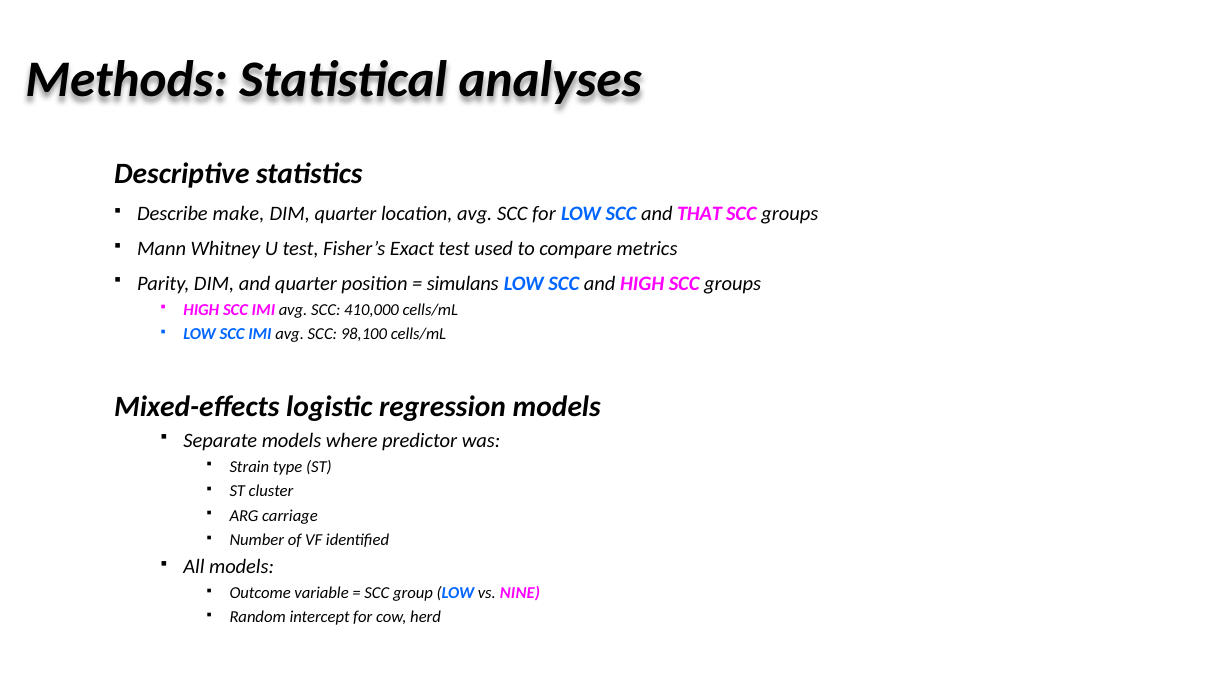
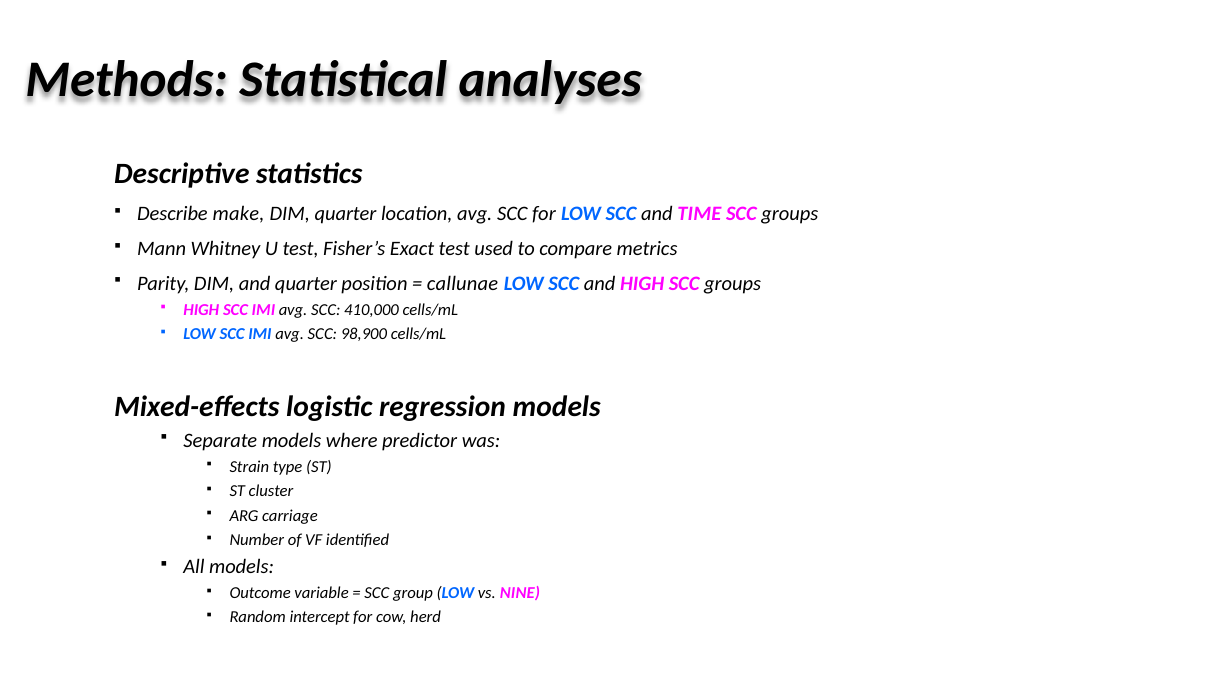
THAT: THAT -> TIME (699, 214)
simulans: simulans -> callunae (463, 284)
98,100: 98,100 -> 98,900 (364, 335)
